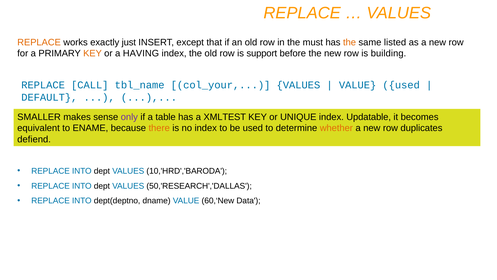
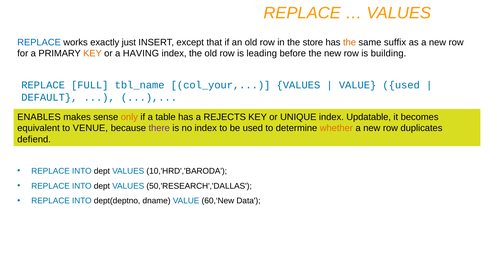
REPLACE colour: orange -> blue (39, 42)
must: must -> store (313, 42)
listed: listed -> suffix (395, 42)
support: support -> leading (262, 53)
CALL: CALL -> FULL (90, 85)
SMALLER: SMALLER -> ENABLES (39, 117)
only colour: purple -> orange (129, 117)
XMLTEST: XMLTEST -> REJECTS (225, 117)
ENAME: ENAME -> VENUE (90, 128)
there colour: orange -> purple (159, 128)
